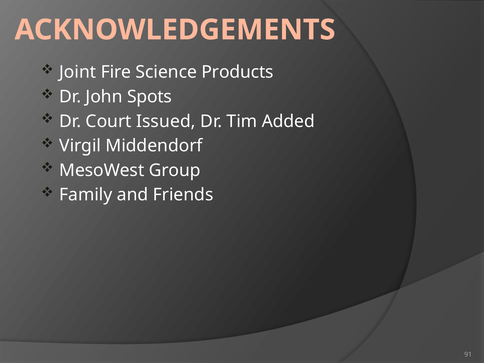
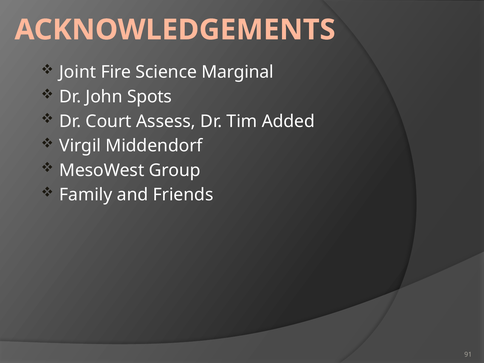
Products: Products -> Marginal (238, 72)
Issued: Issued -> Assess (166, 121)
